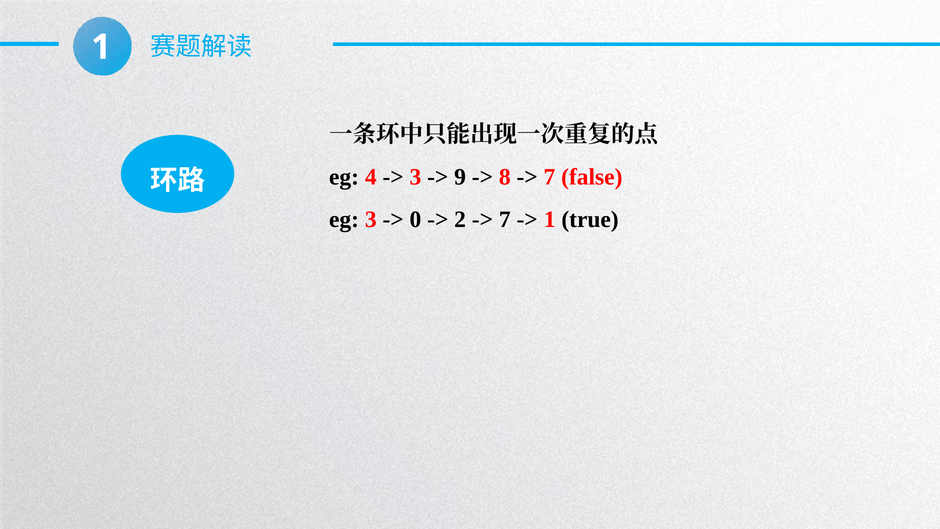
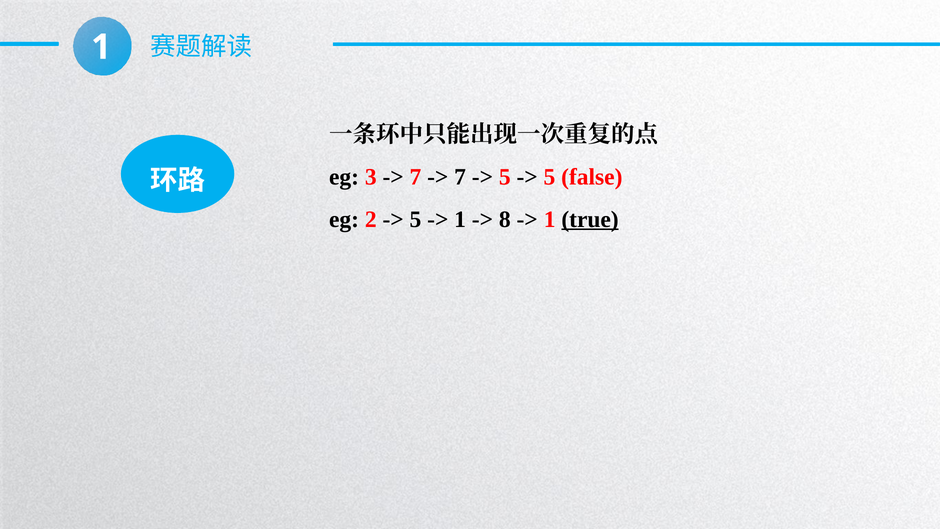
4: 4 -> 3 (371, 177)
3: 3 -> 7 (415, 177)
9: 9 -> 7 (460, 177)
8: 8 -> 5 (505, 177)
7: 7 -> 5 (549, 177)
eg 3: 3 -> 2 (371, 219)
0: 0 -> 5 (415, 219)
2: 2 -> 1 (460, 219)
7: 7 -> 8 (505, 219)
true underline: none -> present (590, 219)
